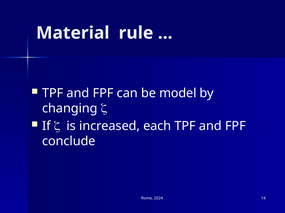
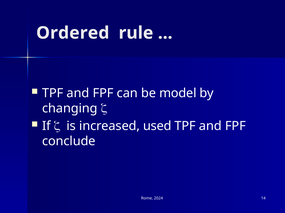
Material: Material -> Ordered (73, 33)
each: each -> used (157, 126)
